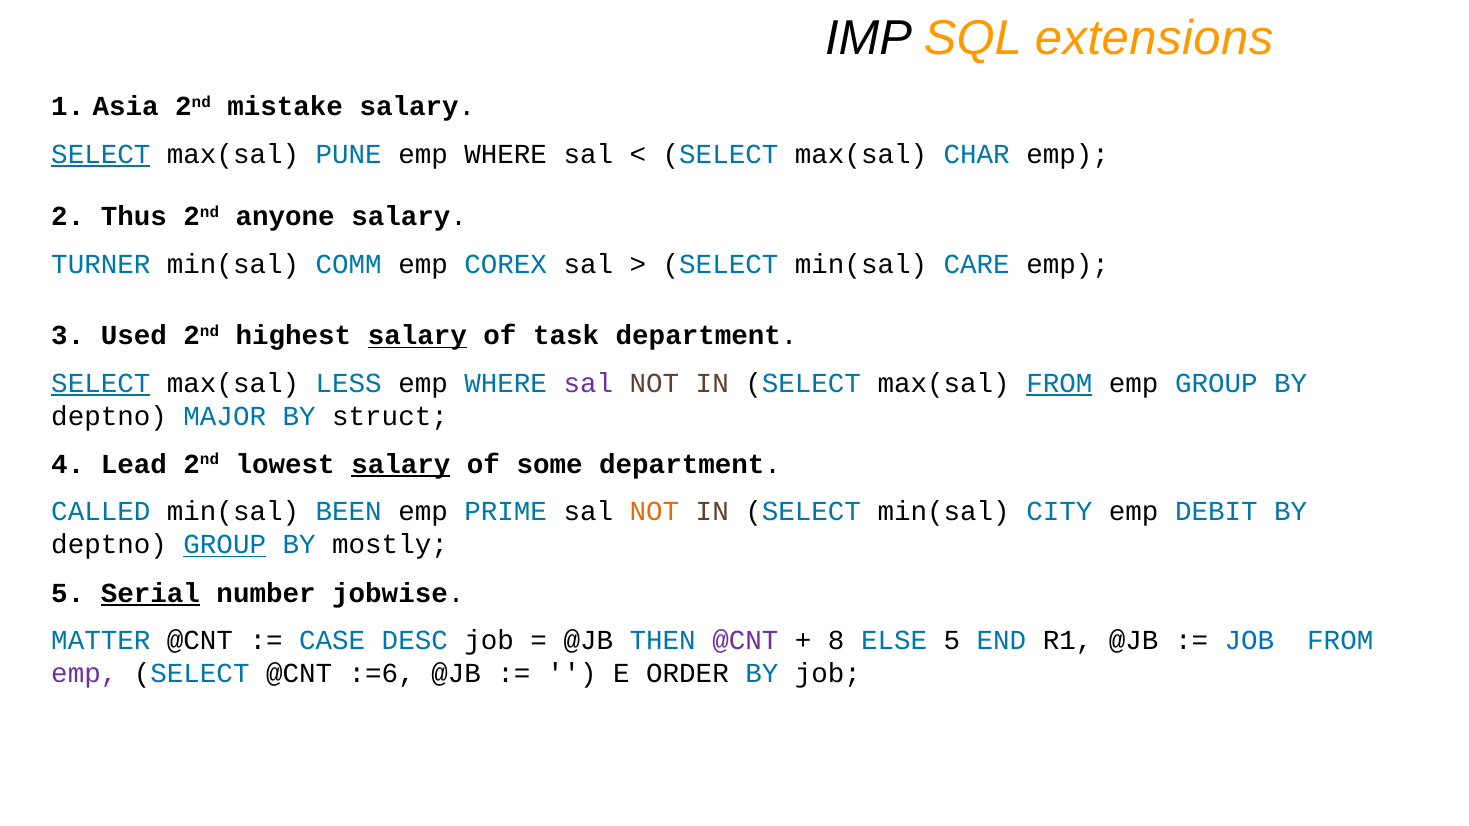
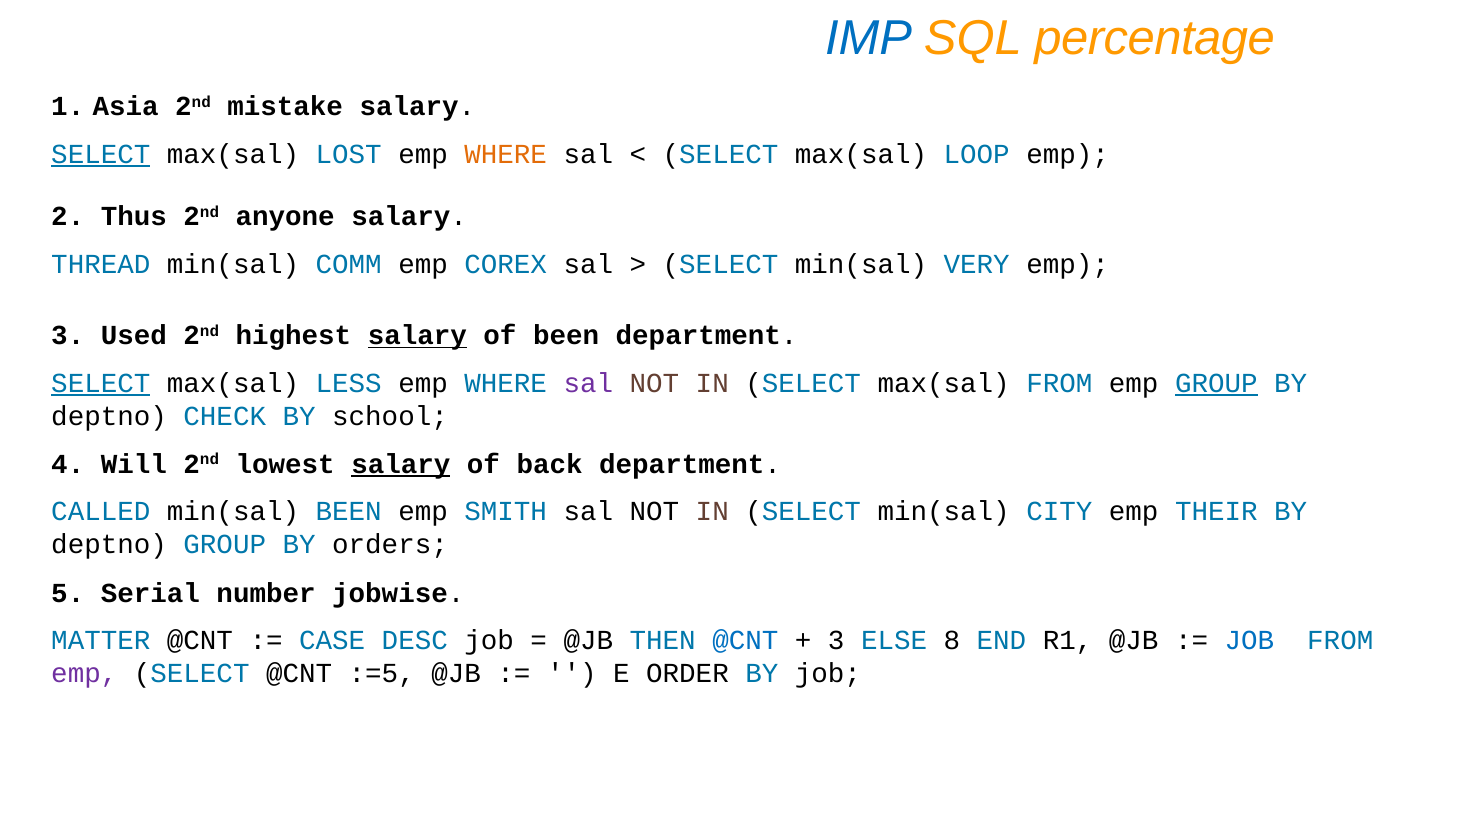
IMP colour: black -> blue (868, 38)
extensions: extensions -> percentage (1155, 38)
PUNE: PUNE -> LOST (349, 154)
WHERE colour: black -> orange (506, 154)
CHAR: CHAR -> LOOP (977, 154)
TURNER: TURNER -> THREAD (101, 264)
CARE: CARE -> VERY (977, 264)
of task: task -> been (566, 336)
FROM underline: present -> none (1059, 383)
GROUP underline: none -> present (1216, 383)
MAJOR: MAJOR -> CHECK (225, 416)
struct: struct -> school (390, 416)
Lead: Lead -> Will (134, 464)
some: some -> back (550, 464)
PRIME: PRIME -> SMITH (506, 512)
NOT colour: orange -> black (654, 512)
DEBIT: DEBIT -> THEIR (1216, 512)
GROUP underline: present -> none (225, 545)
mostly: mostly -> orders (390, 545)
Serial underline: present -> none (150, 593)
@CNT colour: purple -> blue (745, 641)
8: 8 -> 3 (836, 641)
ELSE 5: 5 -> 8 (952, 641)
:=6: :=6 -> :=5 (382, 674)
